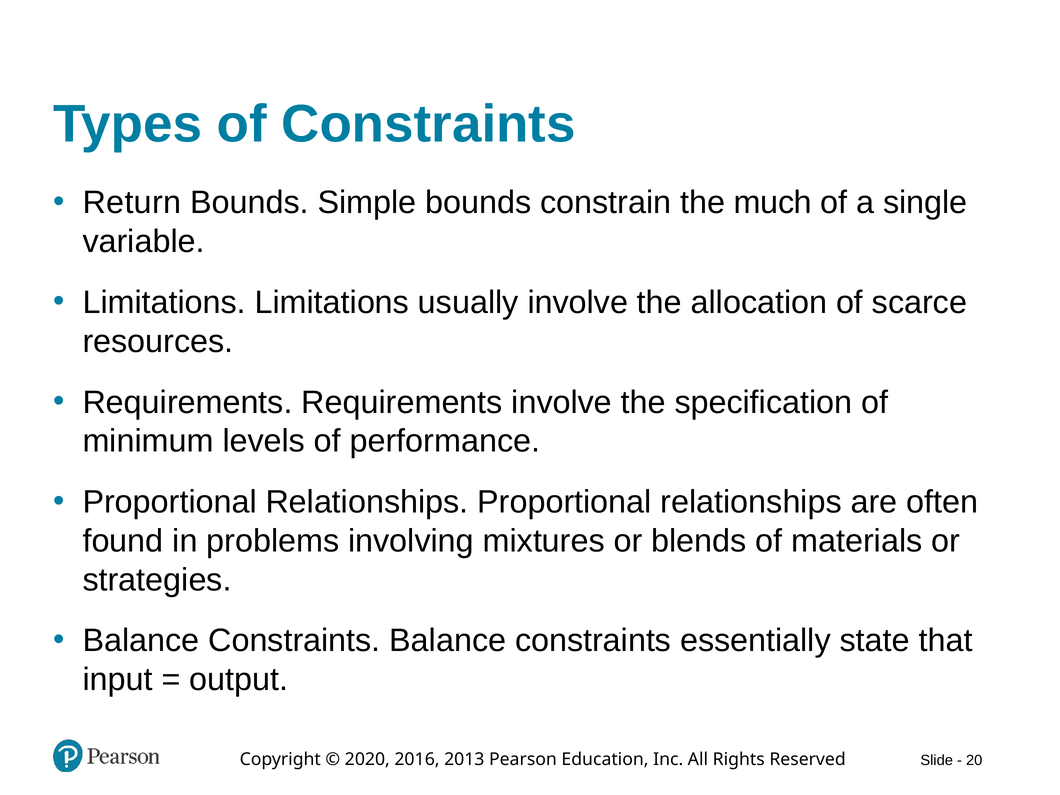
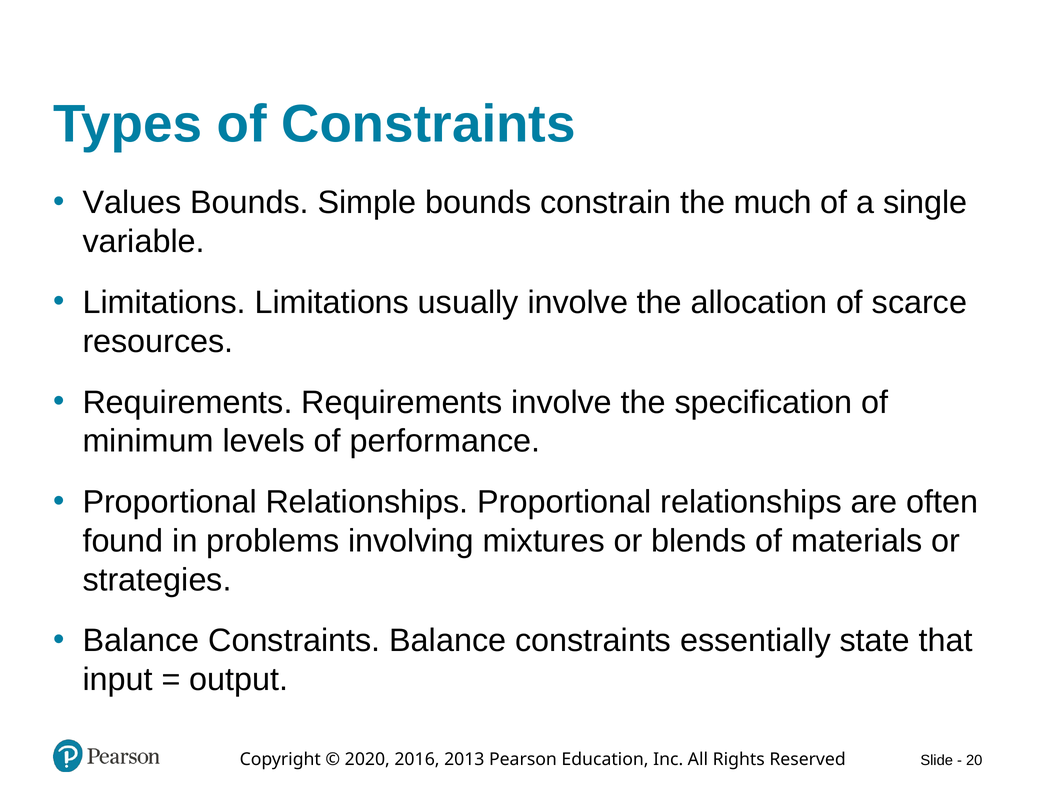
Return: Return -> Values (132, 203)
